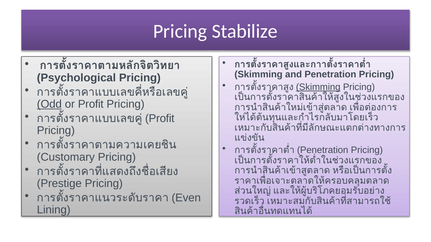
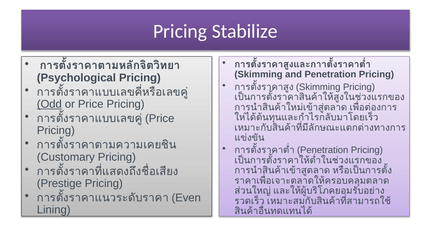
Skimming underline: present -> none (318, 87)
or Profit: Profit -> Price (91, 104)
Profit: Profit -> Price (160, 119)
